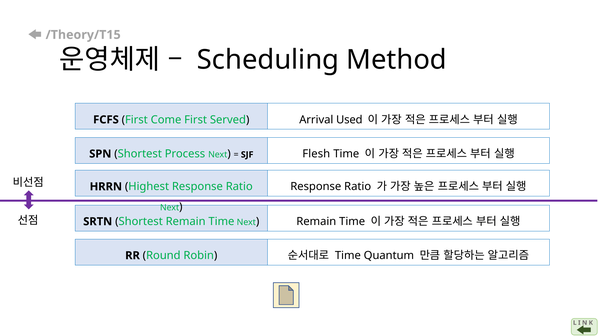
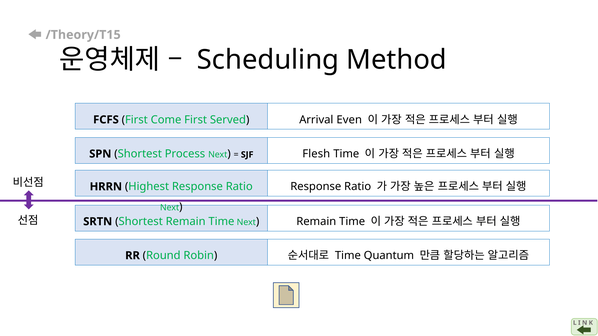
Used: Used -> Even (349, 120)
